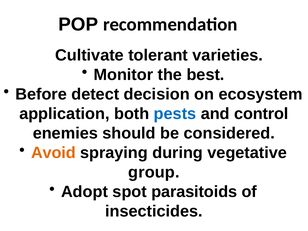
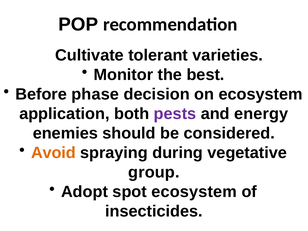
detect: detect -> phase (95, 94)
pests colour: blue -> purple (175, 114)
control: control -> energy (261, 114)
spot parasitoids: parasitoids -> ecosystem (194, 192)
